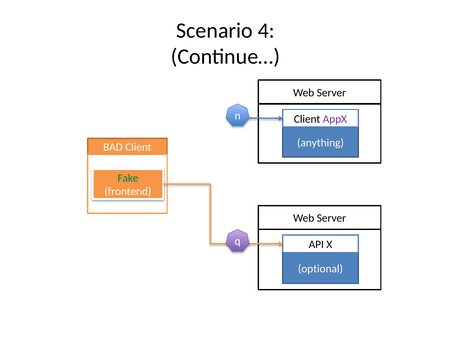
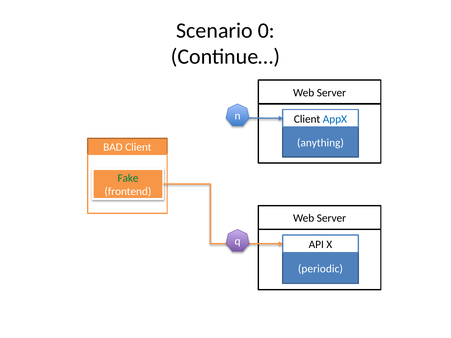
4: 4 -> 0 (266, 30)
AppX colour: purple -> blue (335, 119)
optional: optional -> periodic (320, 269)
